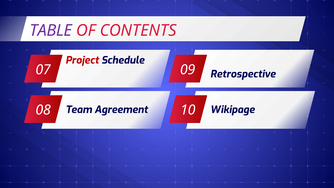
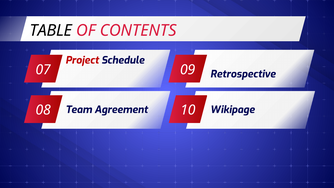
TABLE colour: purple -> black (51, 30)
